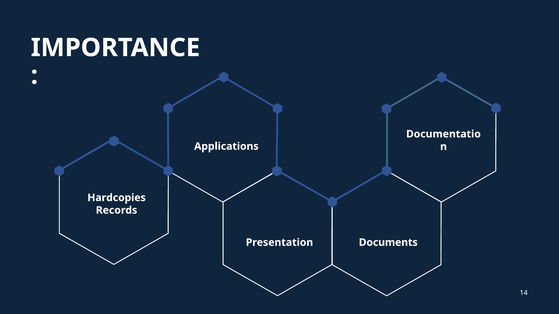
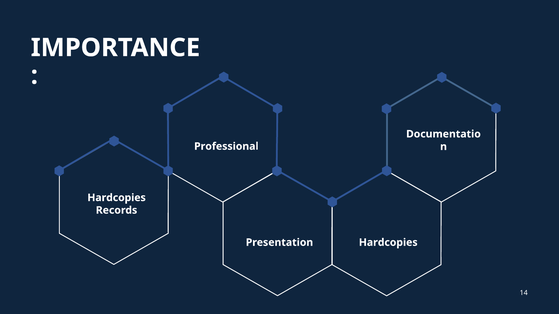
Applications: Applications -> Professional (226, 147)
Presentation Documents: Documents -> Hardcopies (388, 243)
